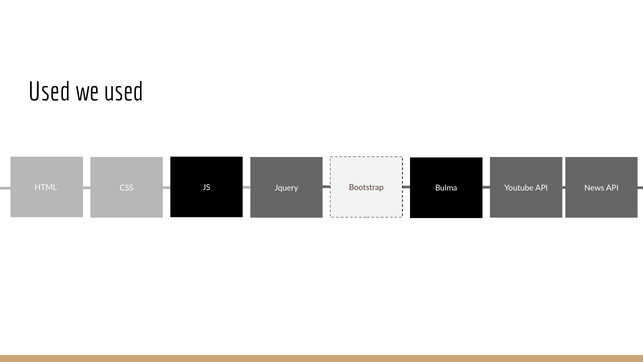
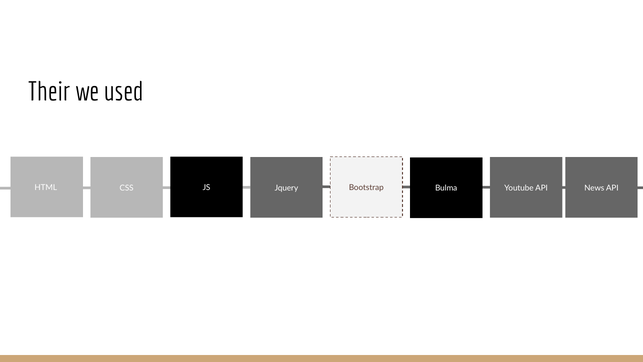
Used: Used -> Their (49, 92)
